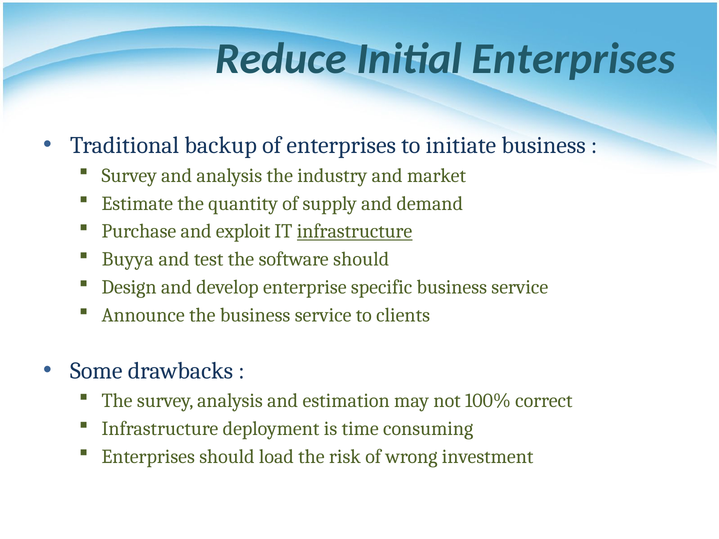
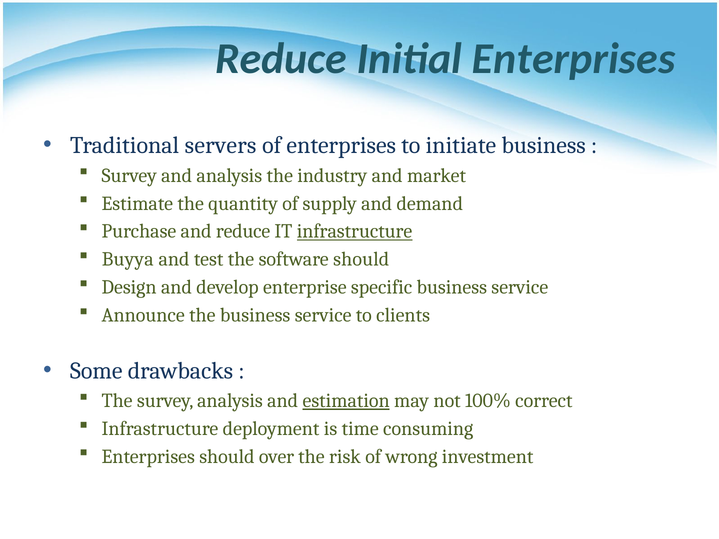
backup: backup -> servers (221, 145)
and exploit: exploit -> reduce (243, 231)
estimation underline: none -> present (346, 401)
load: load -> over (277, 457)
